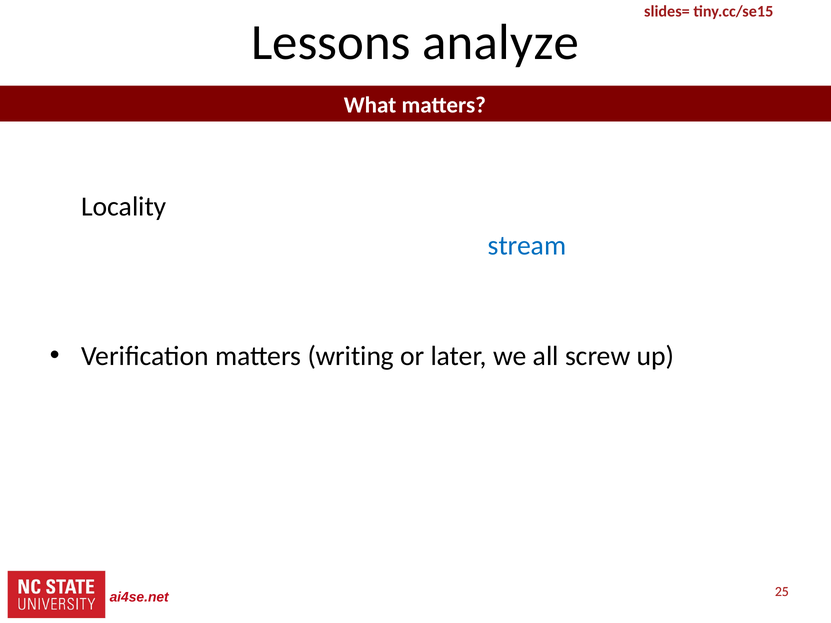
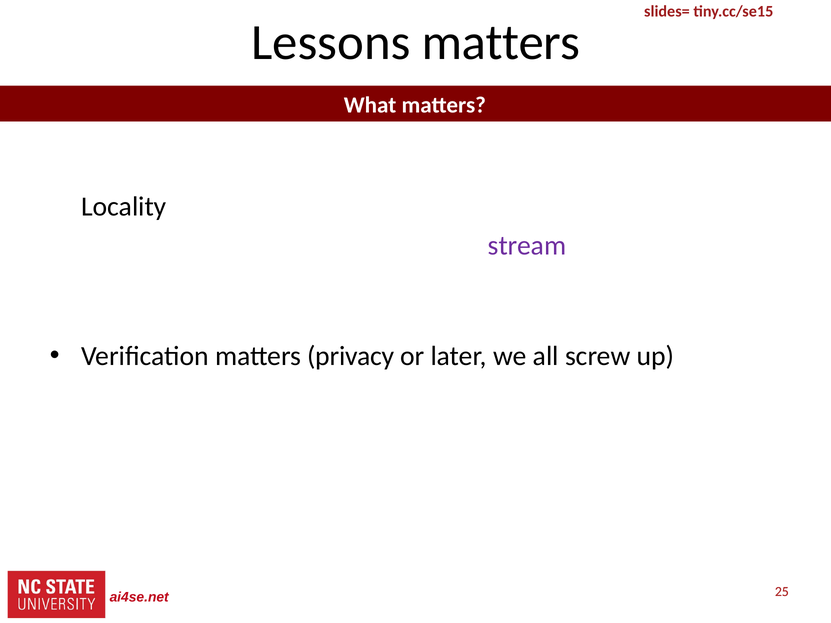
Lessons analyze: analyze -> matters (501, 43)
stream colour: blue -> purple (527, 246)
matters writing: writing -> privacy (351, 356)
